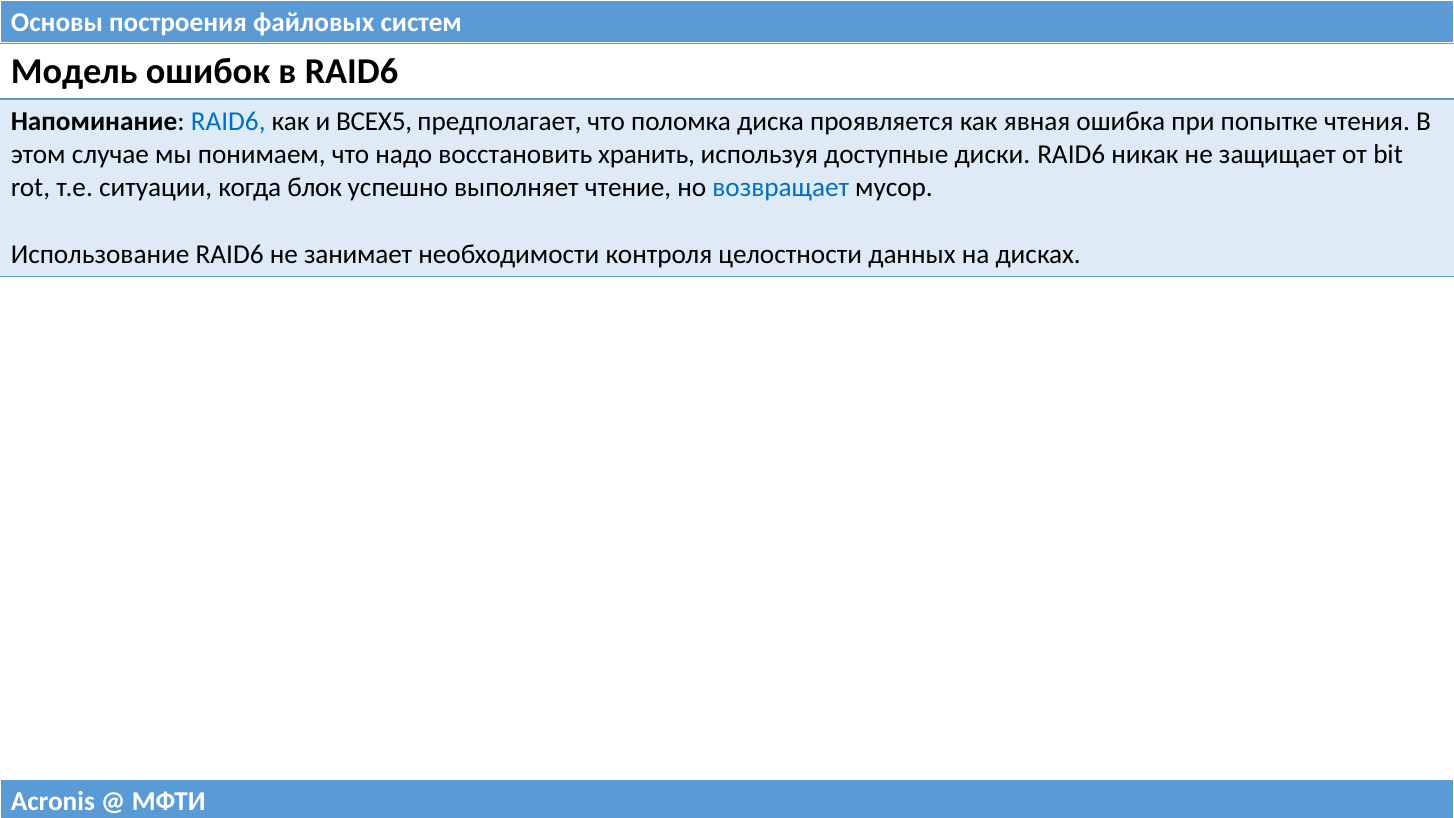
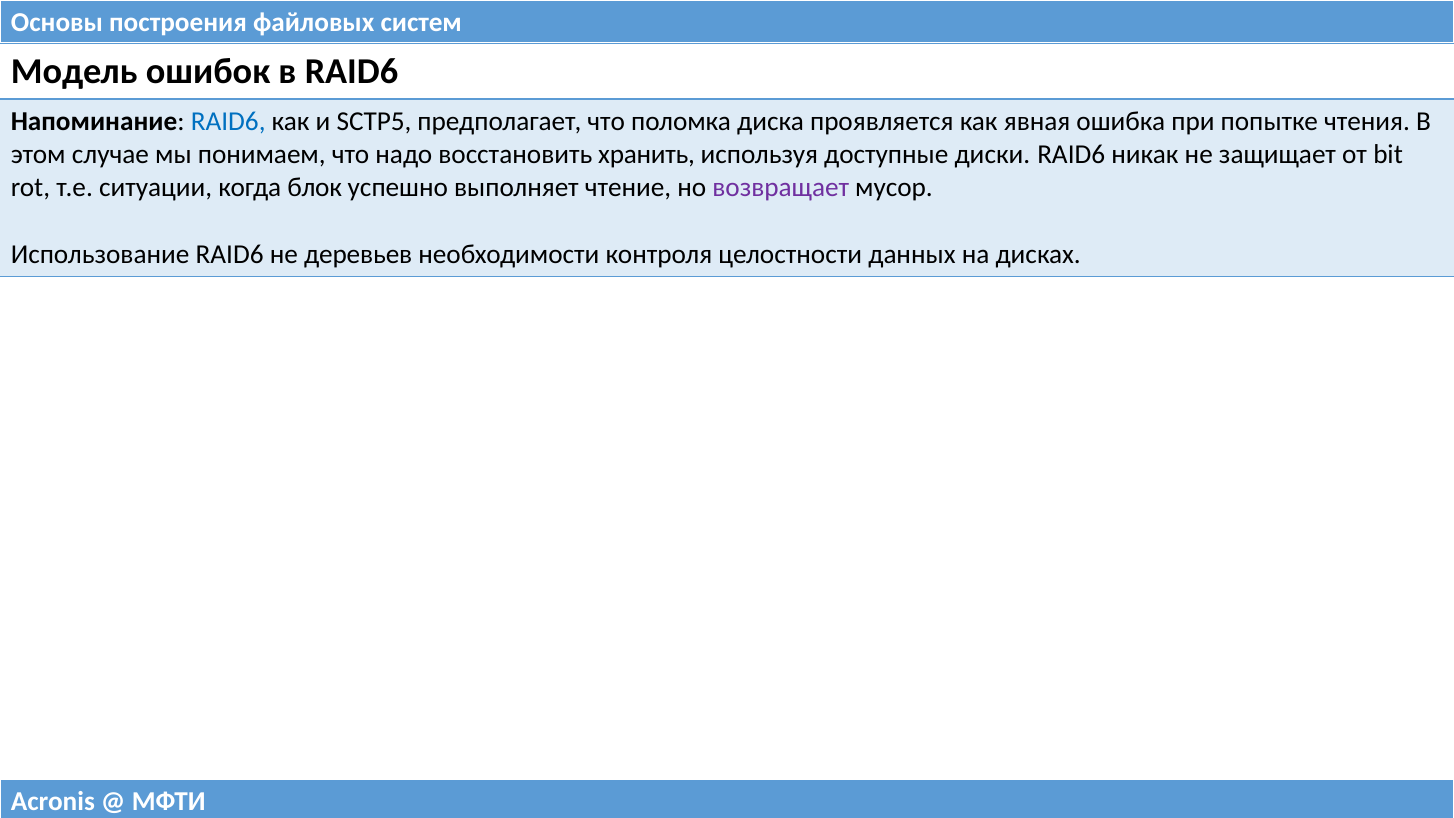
ВСЕХ5: ВСЕХ5 -> SCTP5 (374, 121)
возвращает colour: blue -> purple (781, 188)
занимает: занимает -> деревьев (358, 254)
